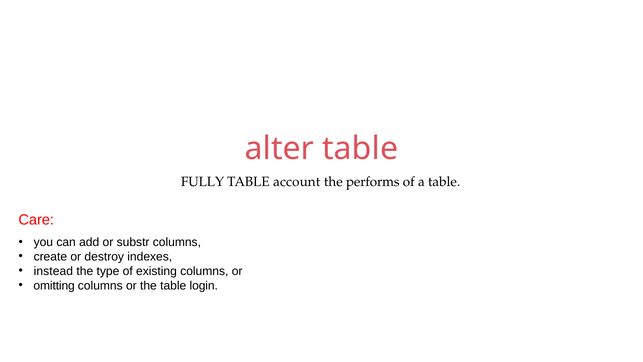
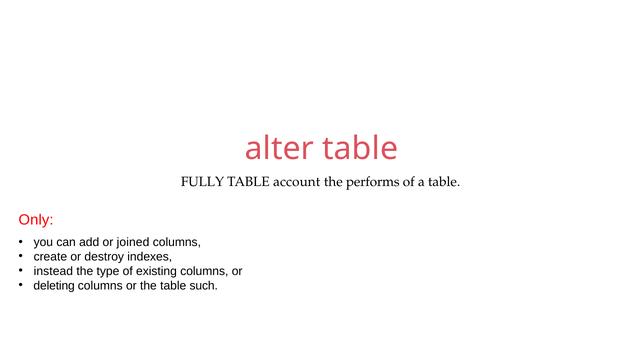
Care: Care -> Only (36, 220)
substr: substr -> joined (133, 242)
omitting: omitting -> deleting (54, 285)
login: login -> such (204, 285)
